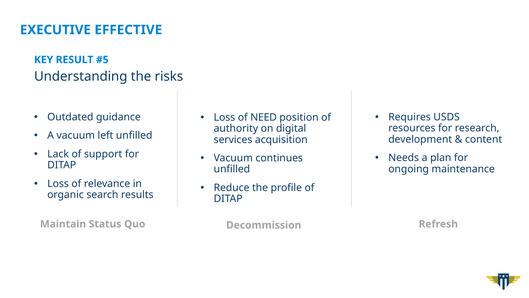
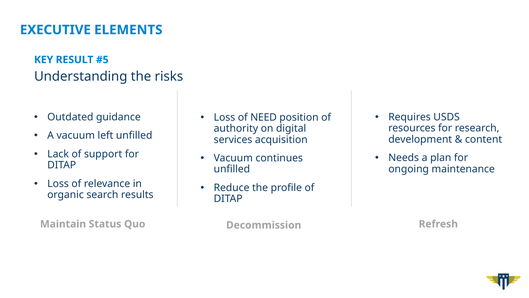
EFFECTIVE: EFFECTIVE -> ELEMENTS (128, 30)
